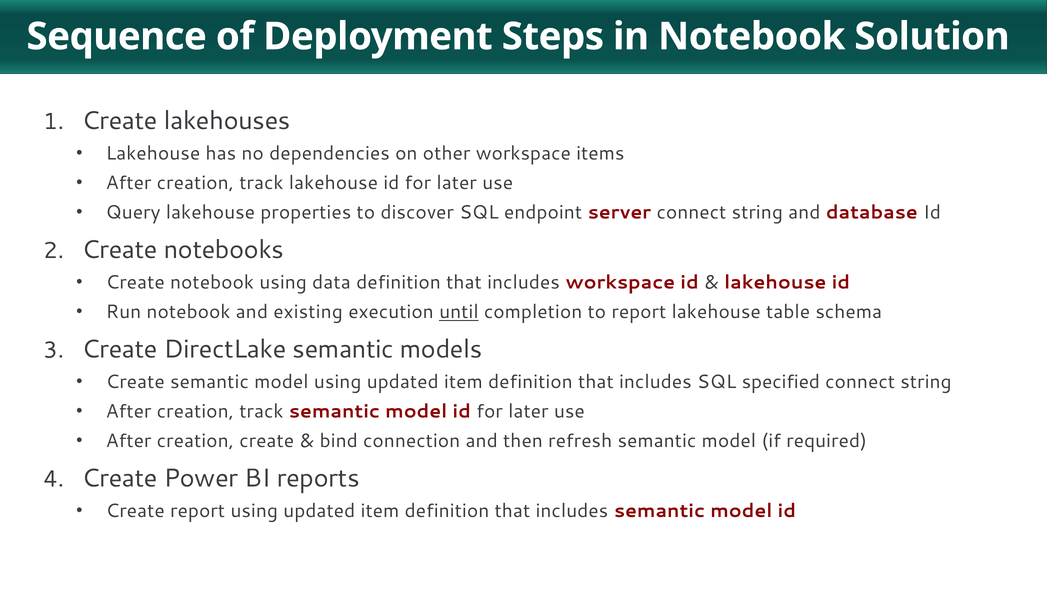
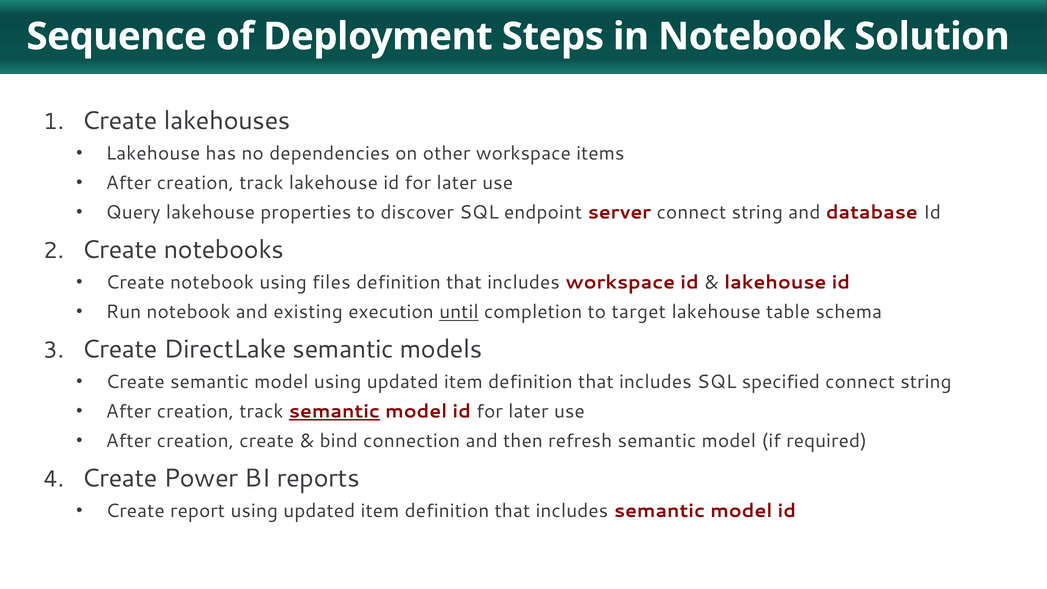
data: data -> files (331, 282)
to report: report -> target (639, 312)
semantic underline: none -> present (334, 411)
